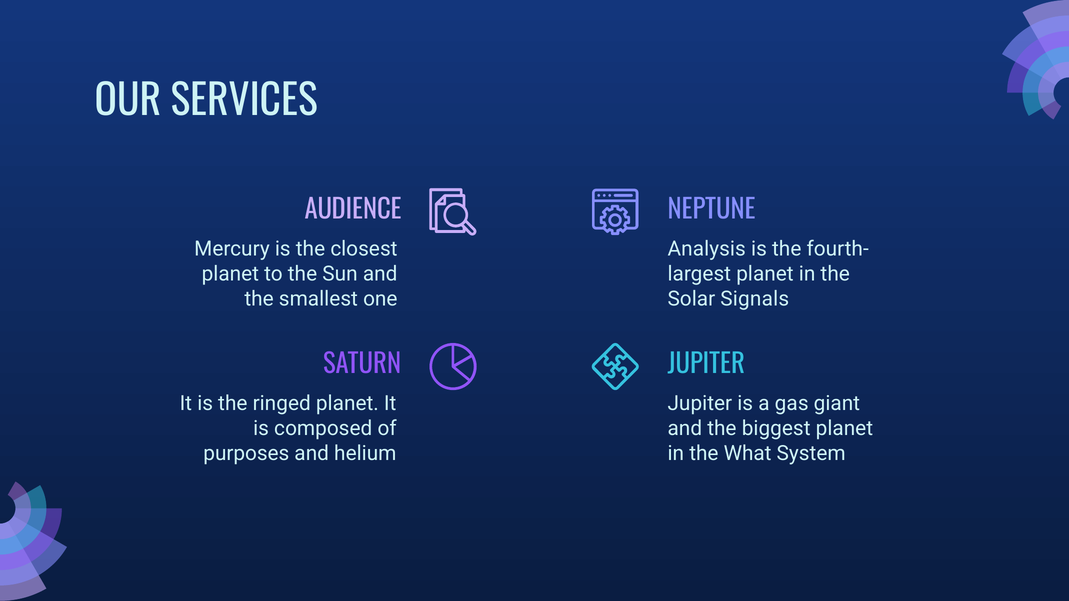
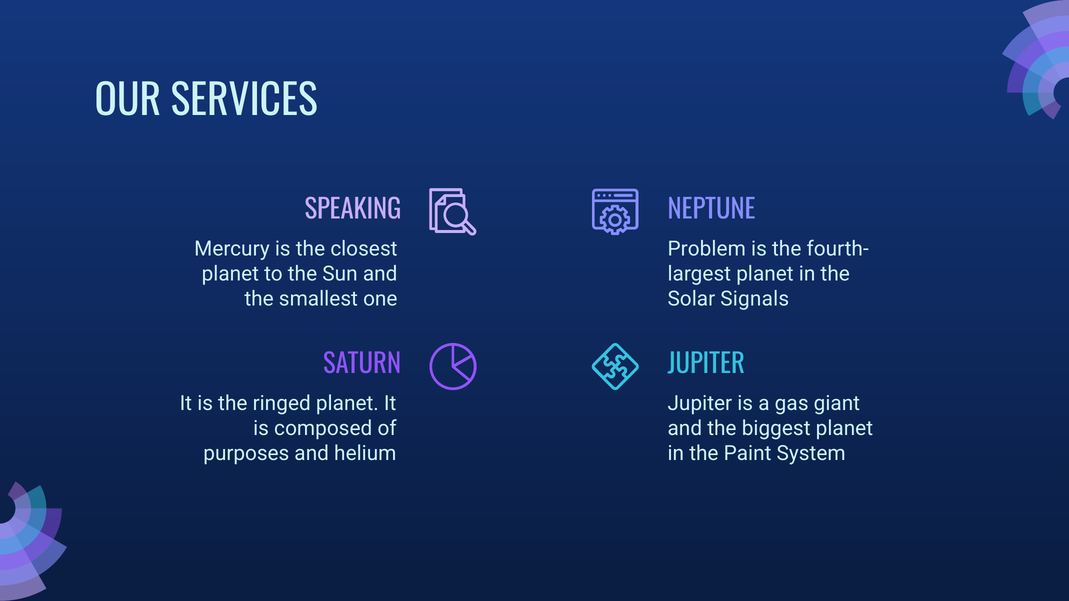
AUDIENCE: AUDIENCE -> SPEAKING (353, 210)
Analysis: Analysis -> Problem (707, 249)
What: What -> Paint (748, 454)
